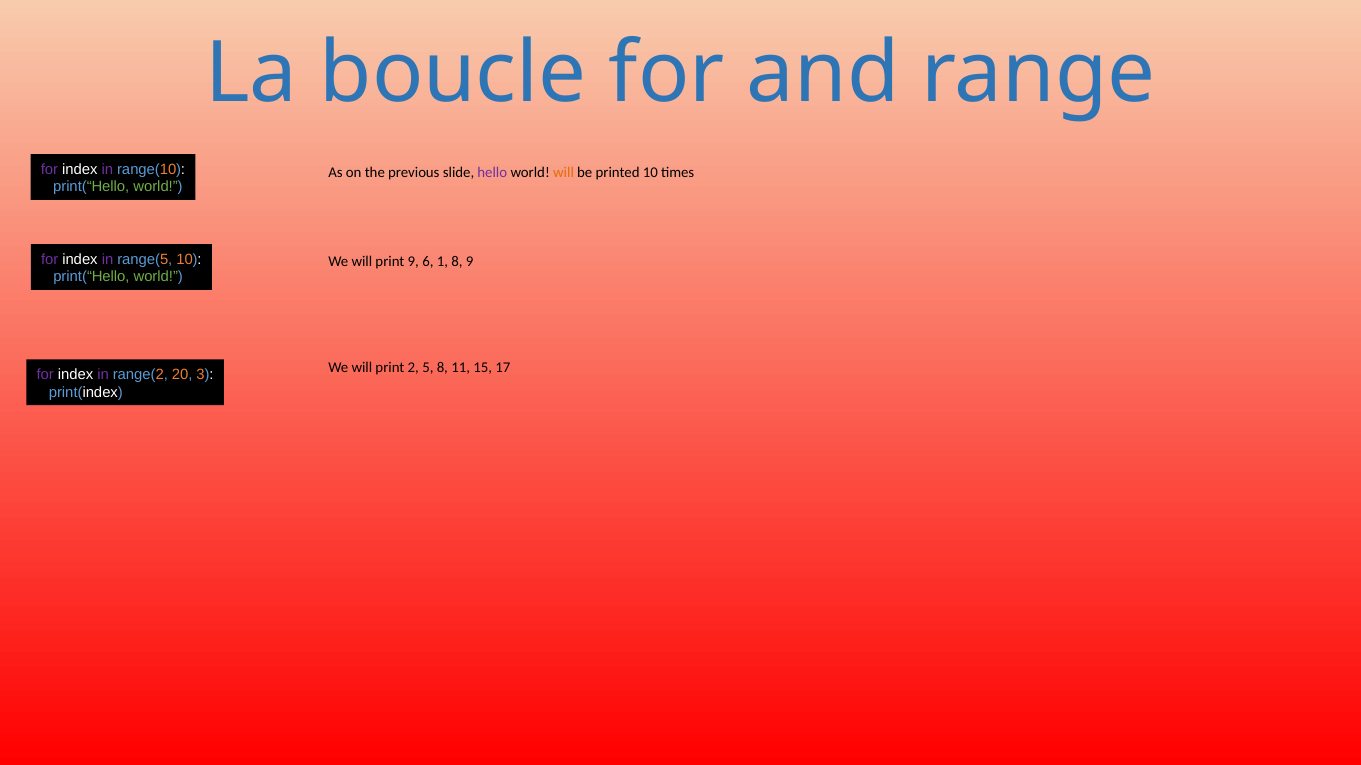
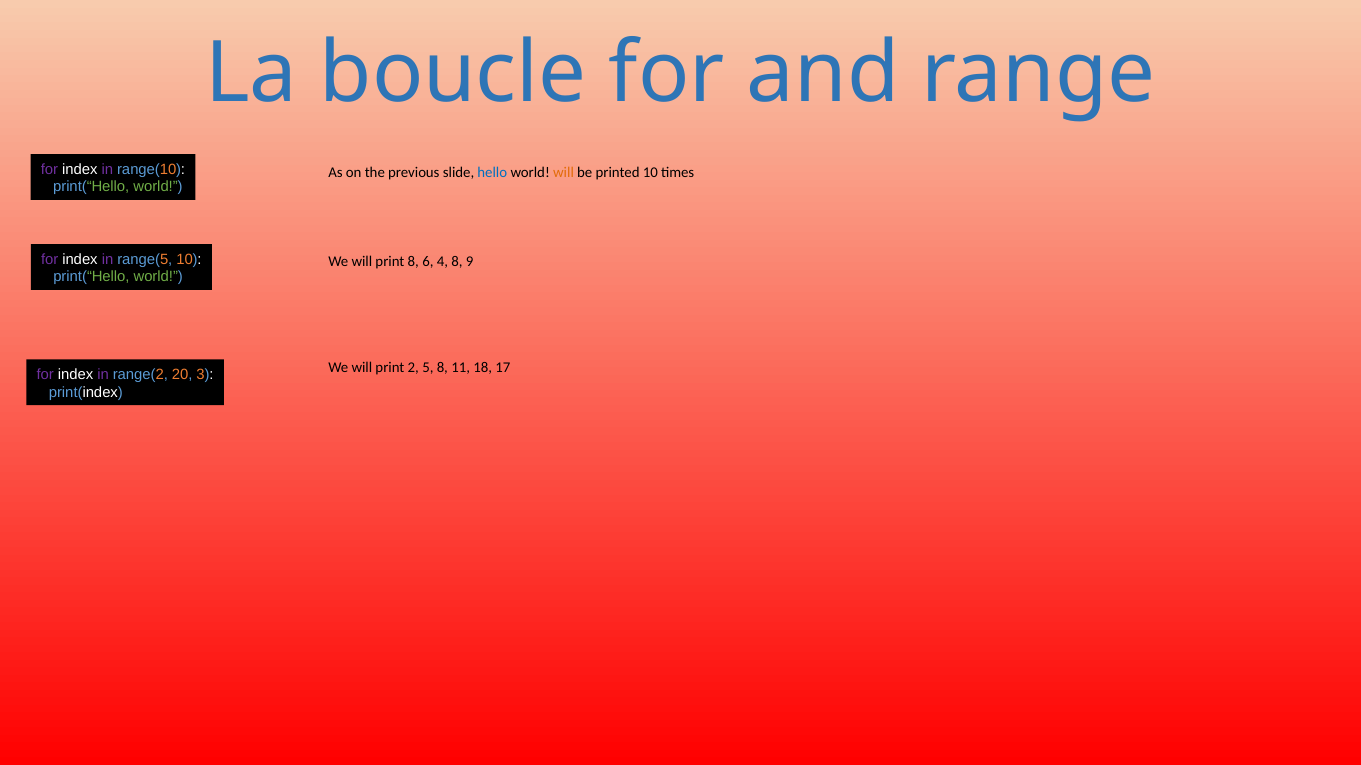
hello colour: purple -> blue (492, 173)
print 9: 9 -> 8 (413, 262)
1: 1 -> 4 (442, 262)
15: 15 -> 18 (483, 368)
